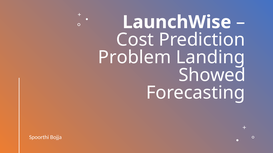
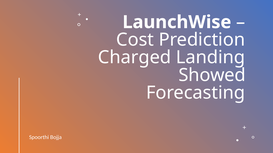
Problem: Problem -> Charged (135, 58)
